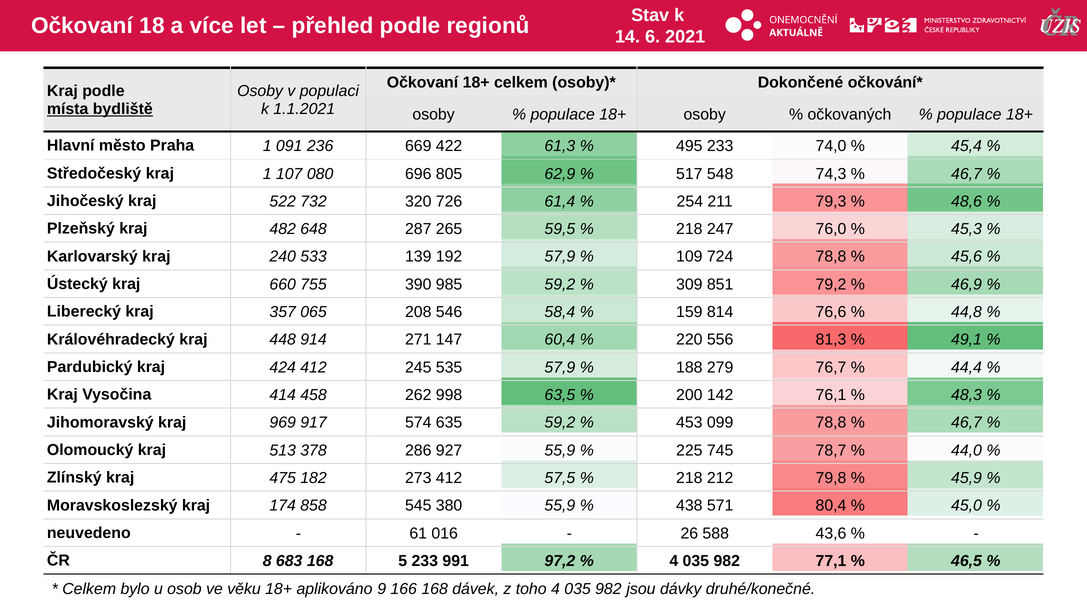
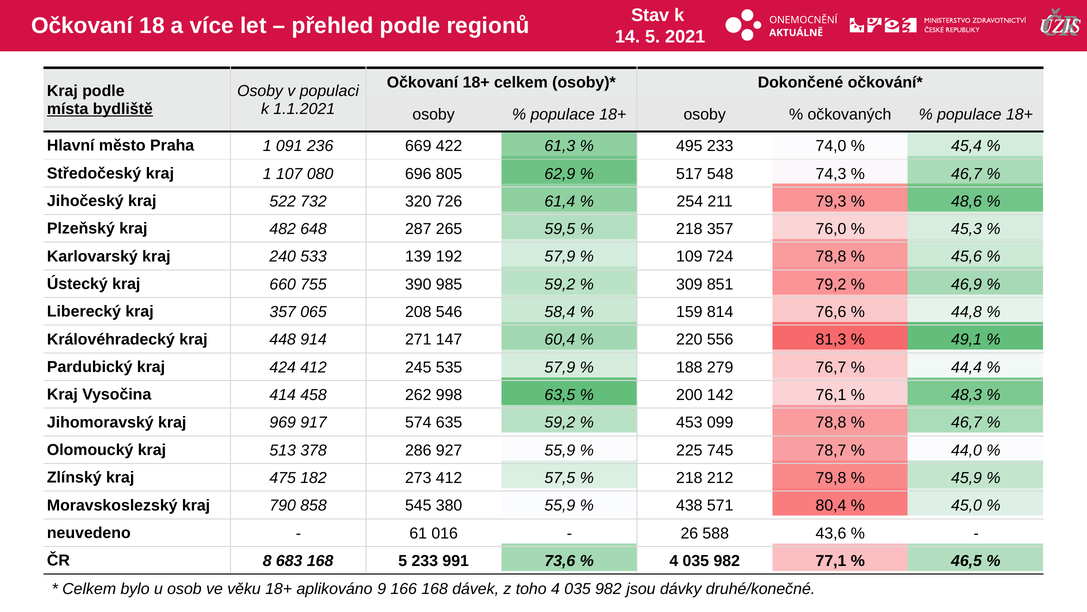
14 6: 6 -> 5 (653, 37)
218 247: 247 -> 357 (720, 229)
174: 174 -> 790 (283, 505)
97,2: 97,2 -> 73,6 (560, 560)
